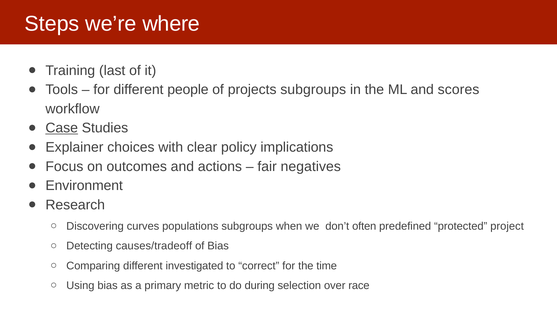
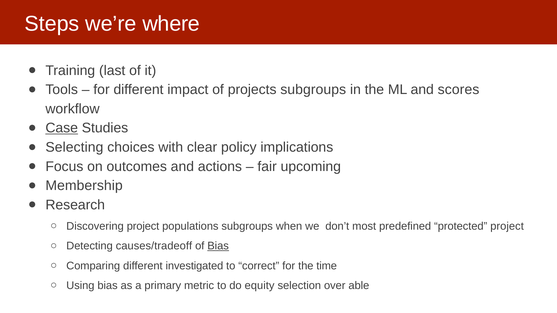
people: people -> impact (188, 90)
Explainer: Explainer -> Selecting (74, 147)
negatives: negatives -> upcoming (311, 167)
Environment: Environment -> Membership (84, 186)
Discovering curves: curves -> project (143, 226)
often: often -> most (364, 226)
Bias underline: none -> present (218, 246)
during: during -> equity (260, 286)
race: race -> able (359, 286)
